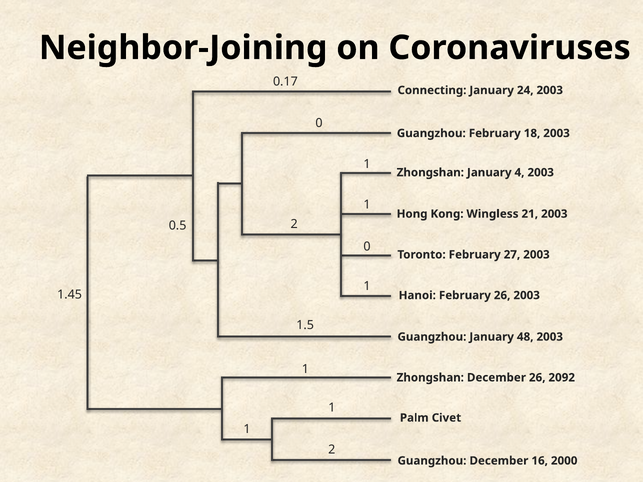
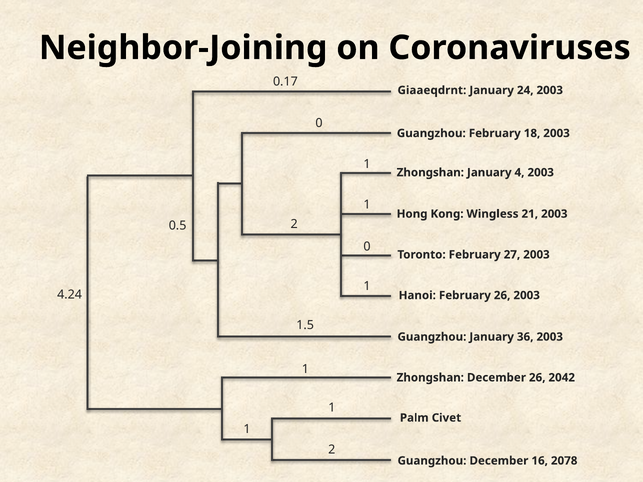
Connecting: Connecting -> Giaaeqdrnt (432, 90)
1.45: 1.45 -> 4.24 (70, 295)
48: 48 -> 36 (525, 337)
2092: 2092 -> 2042 (562, 378)
2000: 2000 -> 2078 (564, 461)
